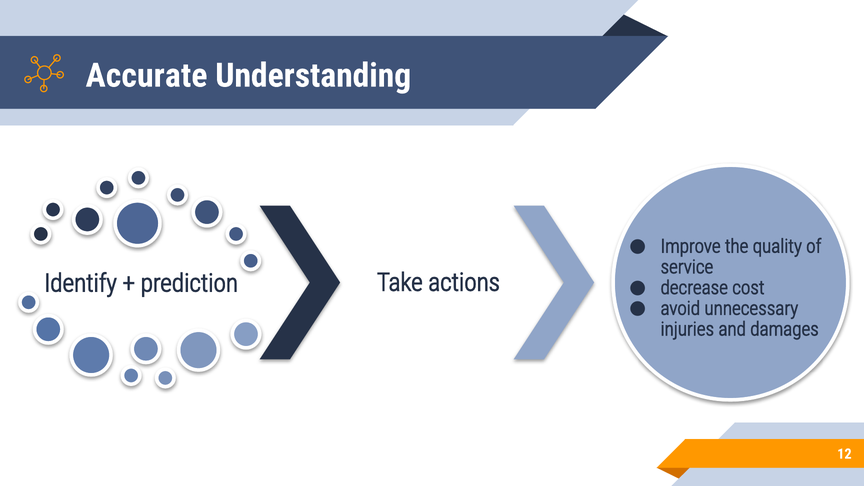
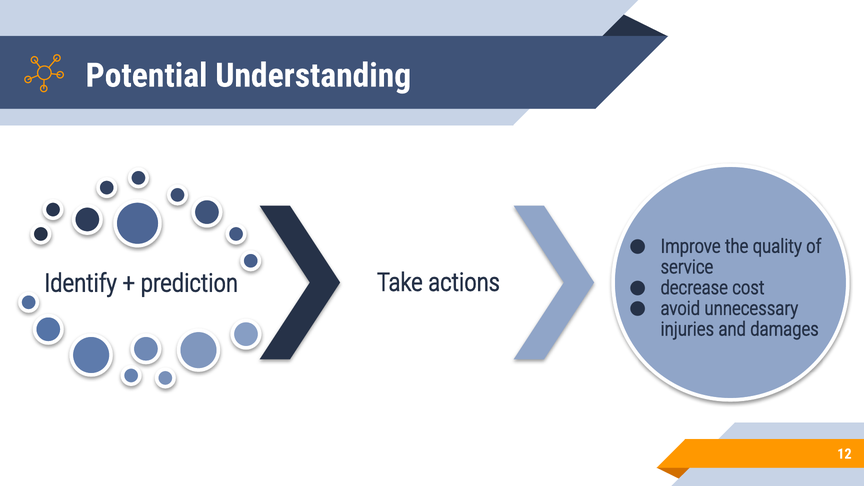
Accurate: Accurate -> Potential (147, 76)
